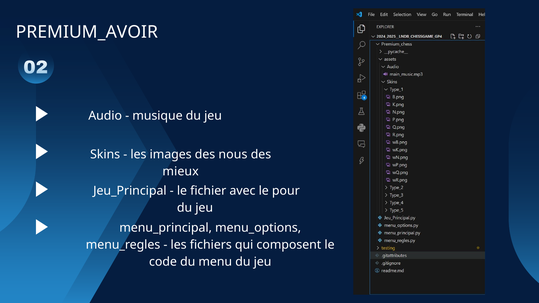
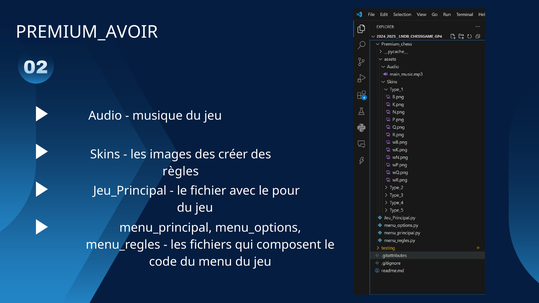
nous: nous -> créer (233, 154)
mieux: mieux -> règles (181, 171)
